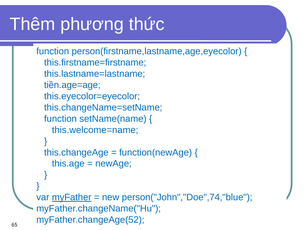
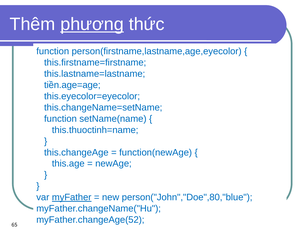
phương underline: none -> present (92, 24)
this.welcome=name: this.welcome=name -> this.thuoctinh=name (95, 130)
person("John","Doe",74,"blue: person("John","Doe",74,"blue -> person("John","Doe",80,"blue (187, 198)
